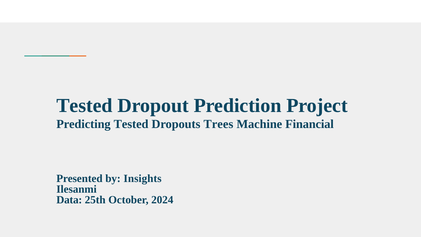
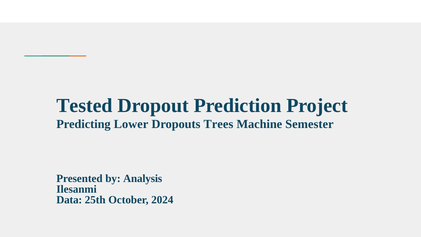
Predicting Tested: Tested -> Lower (131, 124)
Financial: Financial -> Semester (309, 124)
Insights: Insights -> Analysis (143, 179)
